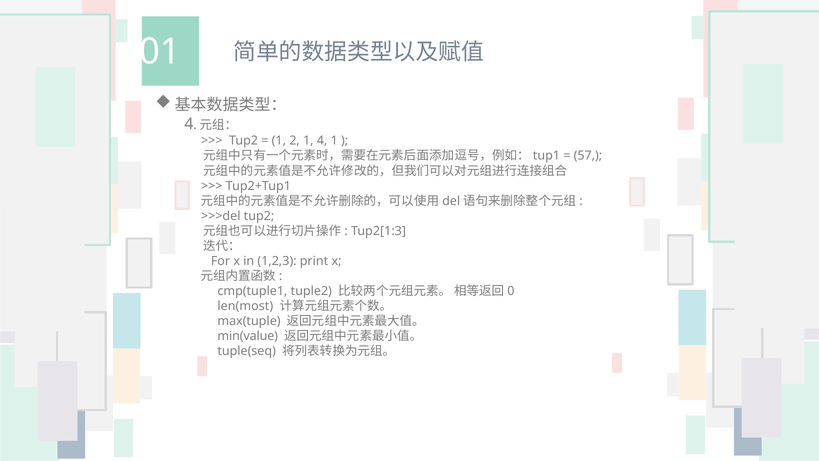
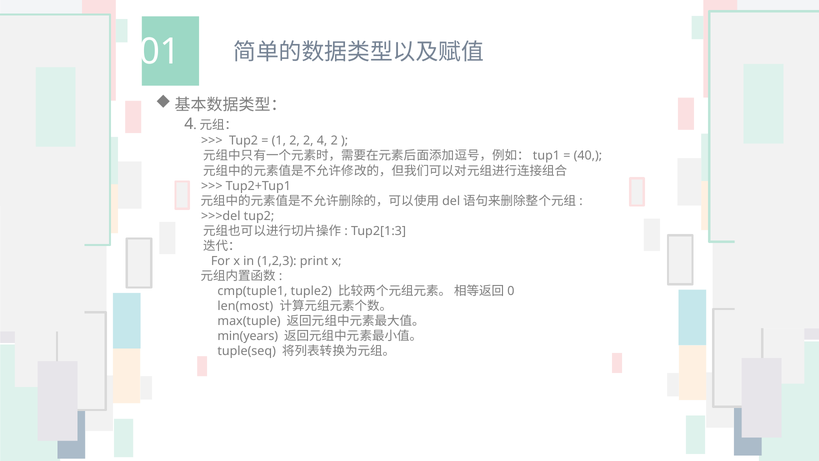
2 1: 1 -> 2 (308, 141)
4 1: 1 -> 2 (334, 141)
57: 57 -> 40 (588, 156)
min(value: min(value -> min(years (248, 336)
